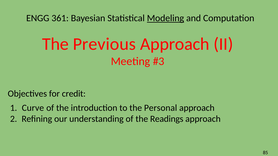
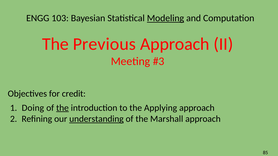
361: 361 -> 103 (60, 18)
Curve: Curve -> Doing (33, 108)
the underline: none -> present (62, 108)
Personal: Personal -> Applying (161, 108)
understanding underline: none -> present (96, 119)
Readings: Readings -> Marshall (167, 119)
